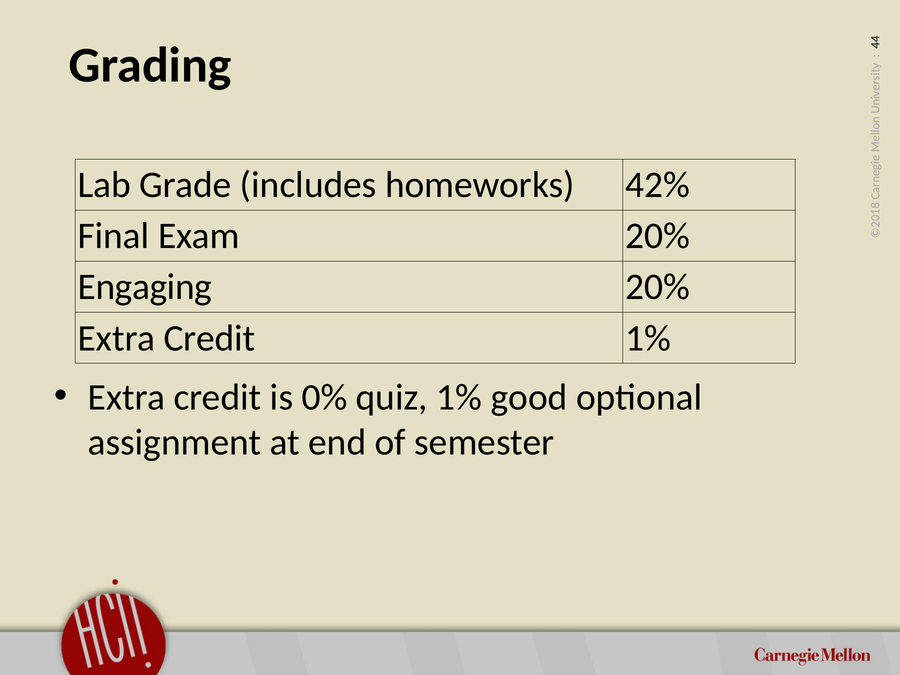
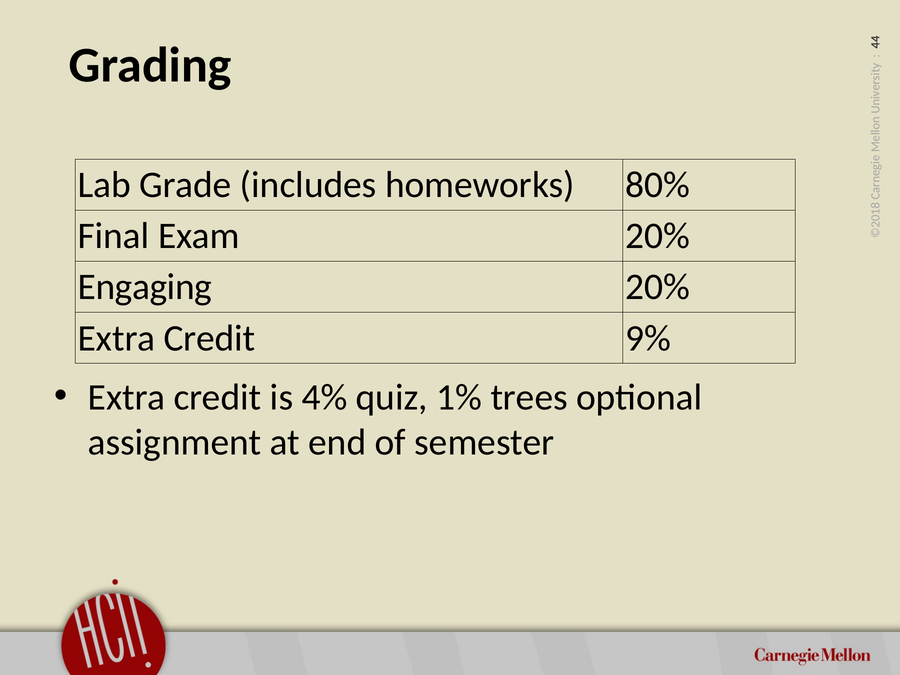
42%: 42% -> 80% (657, 185)
Credit 1%: 1% -> 9% (648, 338)
0%: 0% -> 4% (324, 397)
good: good -> trees (529, 397)
